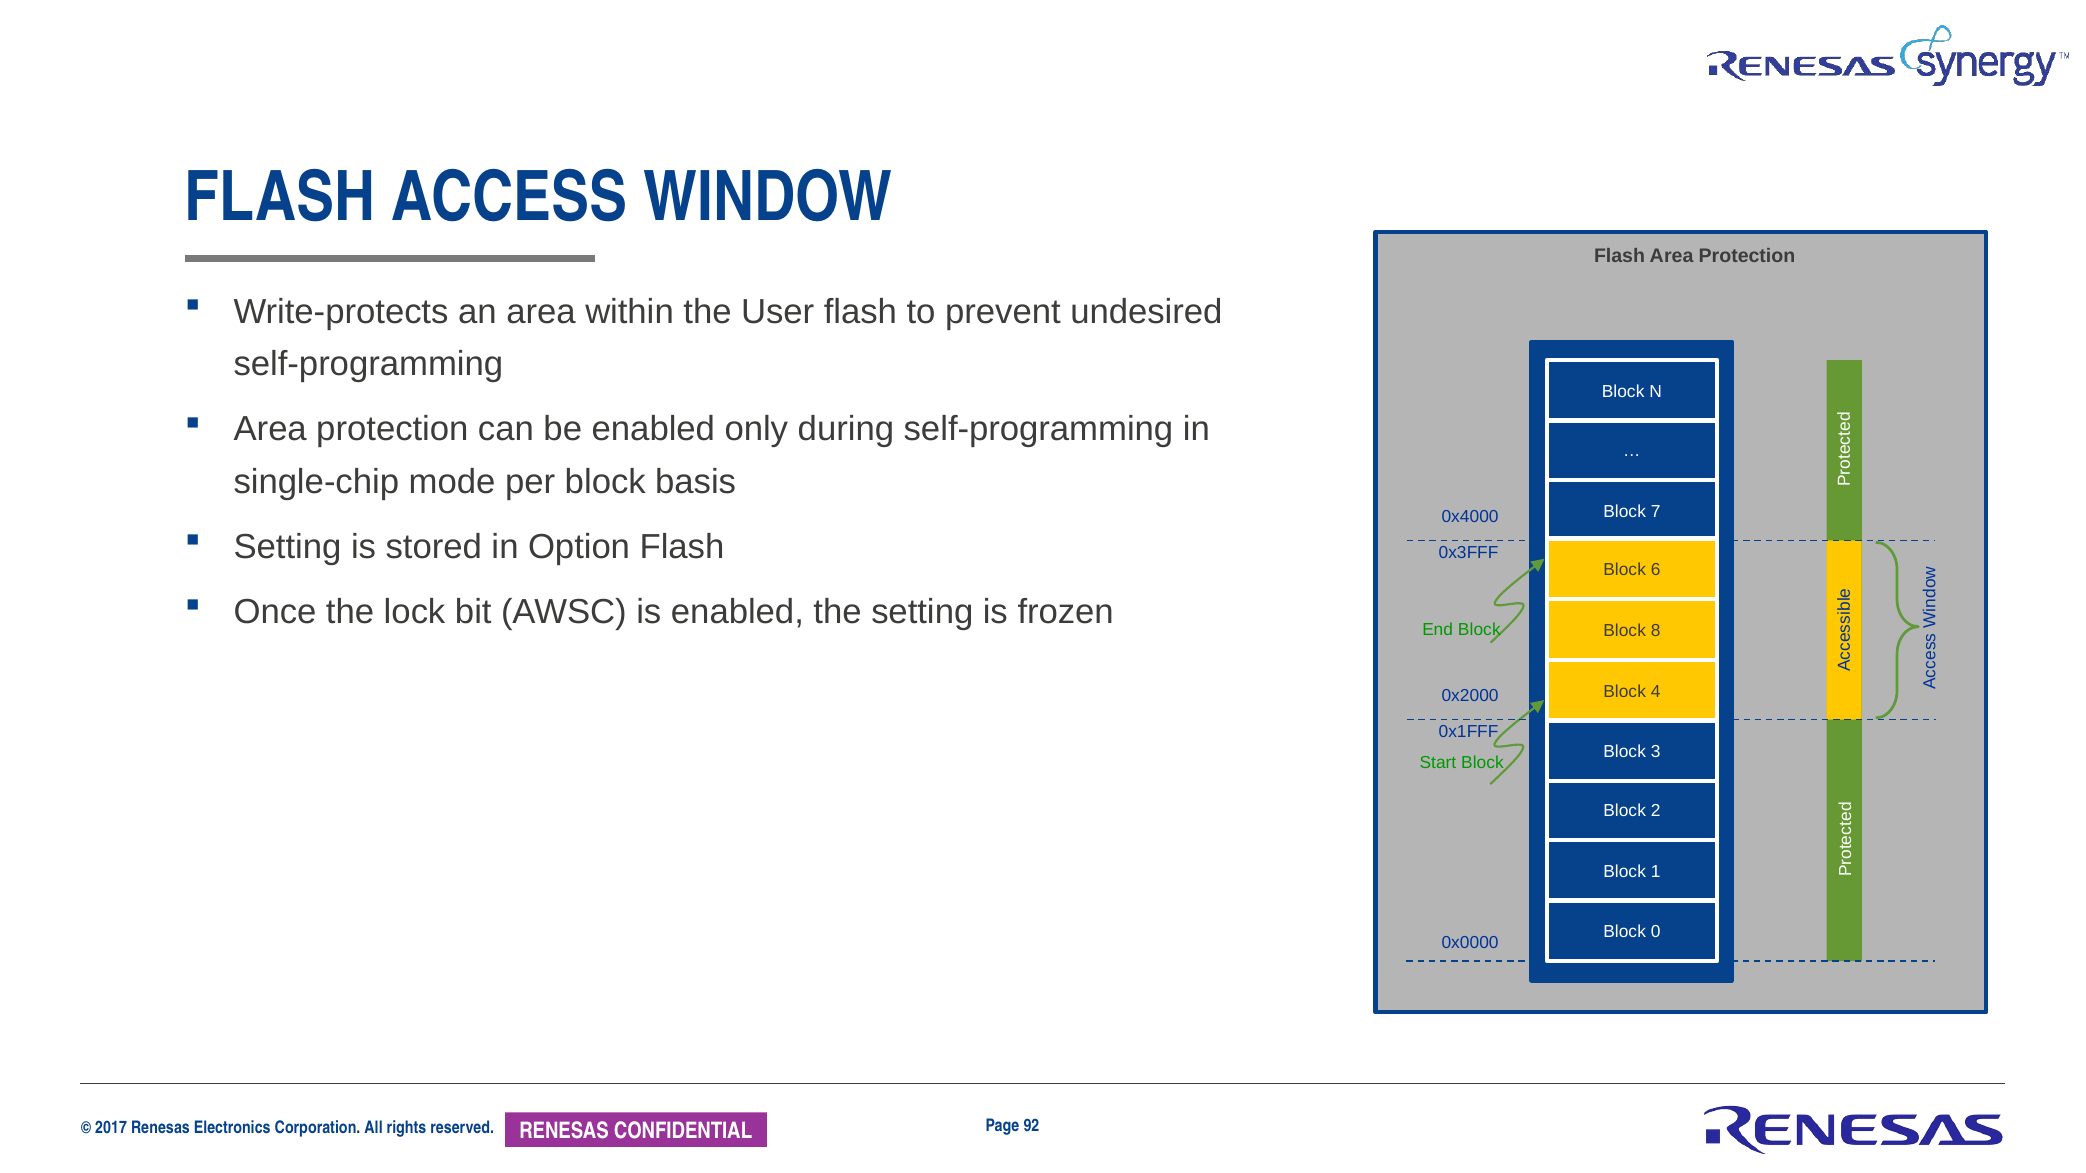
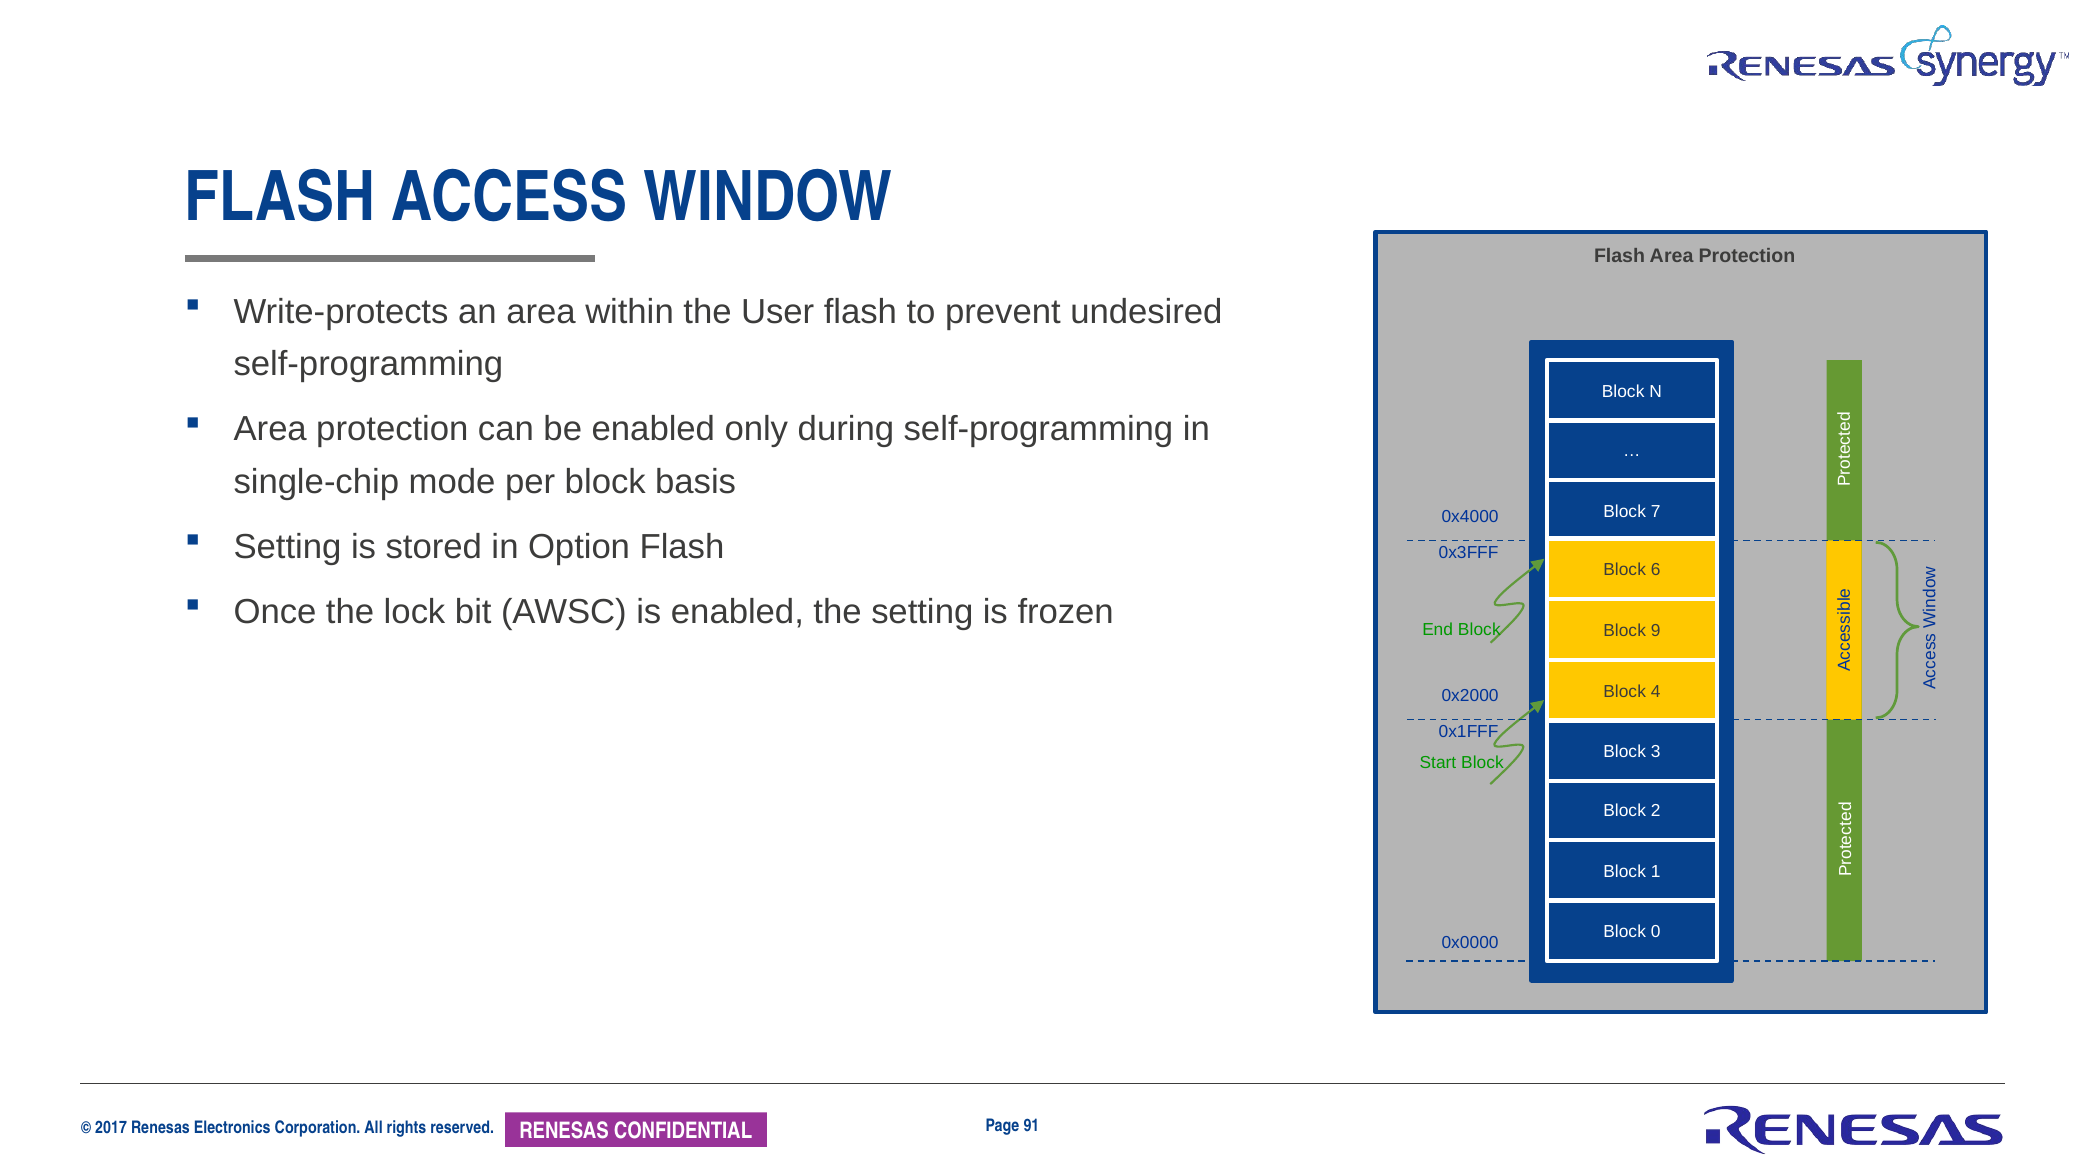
8: 8 -> 9 (1656, 631)
92: 92 -> 91 (1031, 1127)
